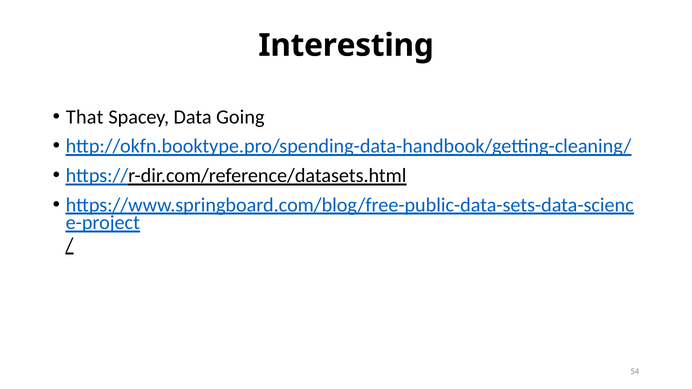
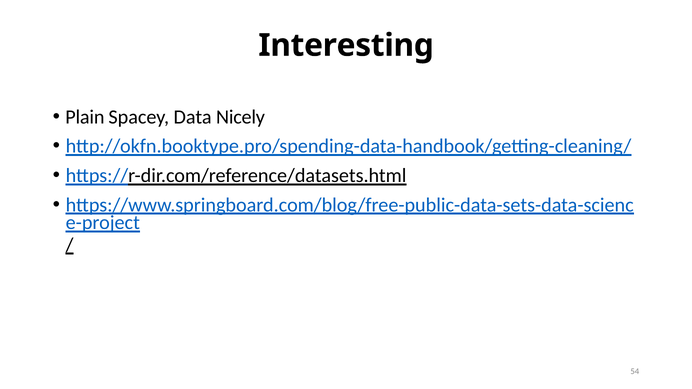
That: That -> Plain (85, 117)
Going: Going -> Nicely (241, 117)
